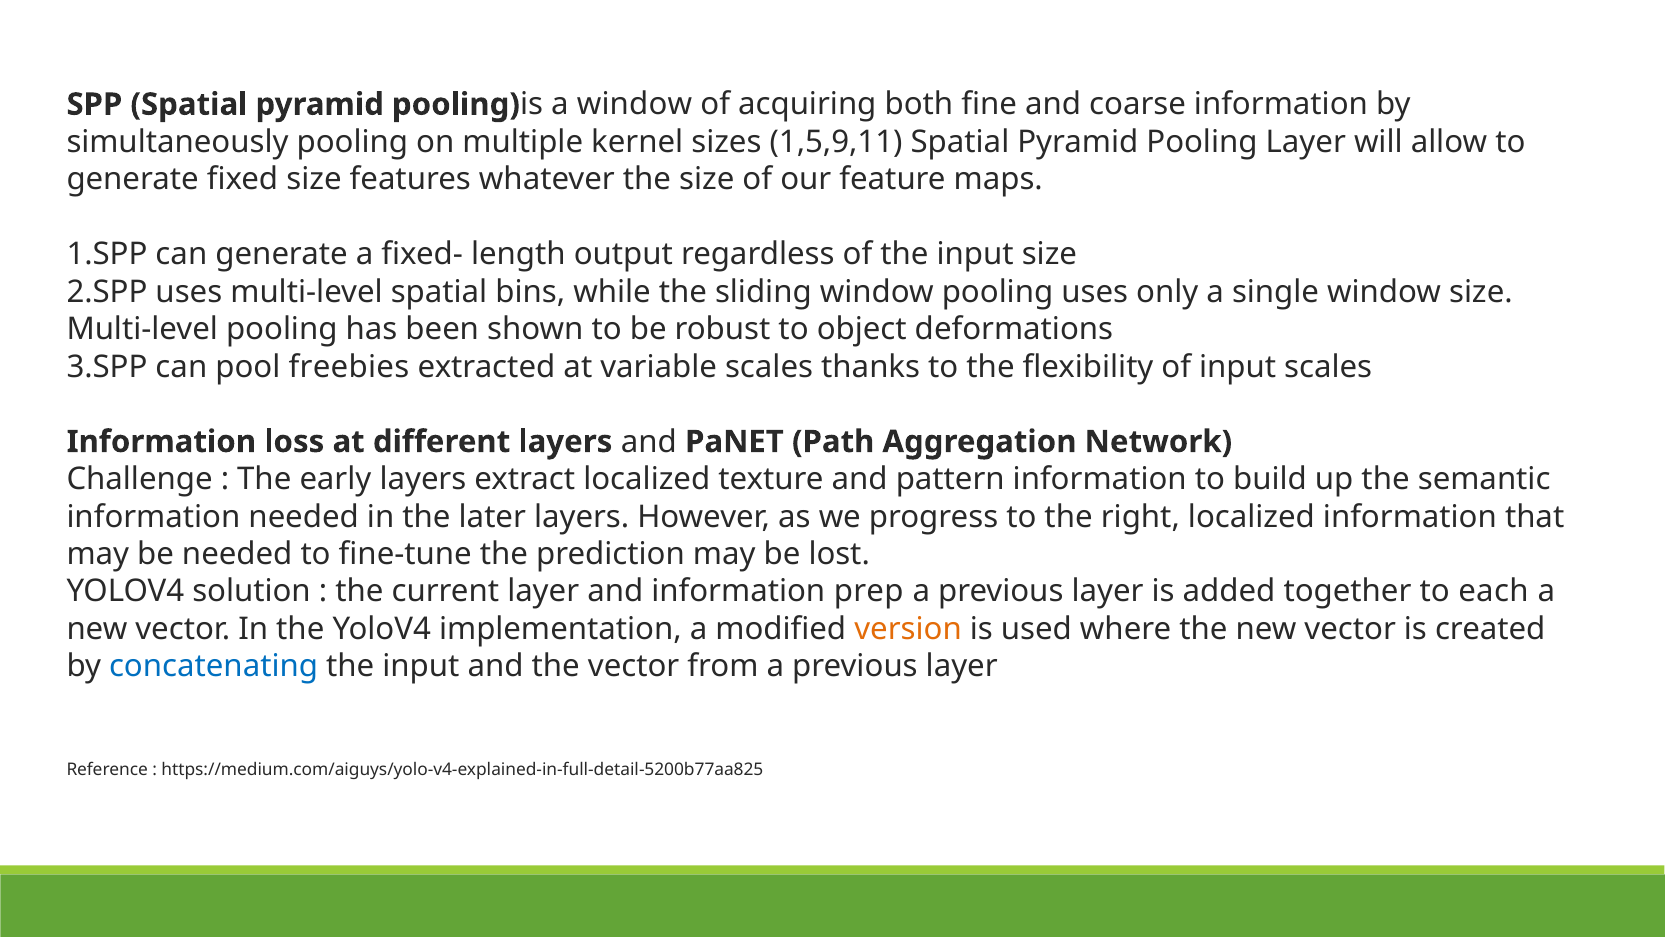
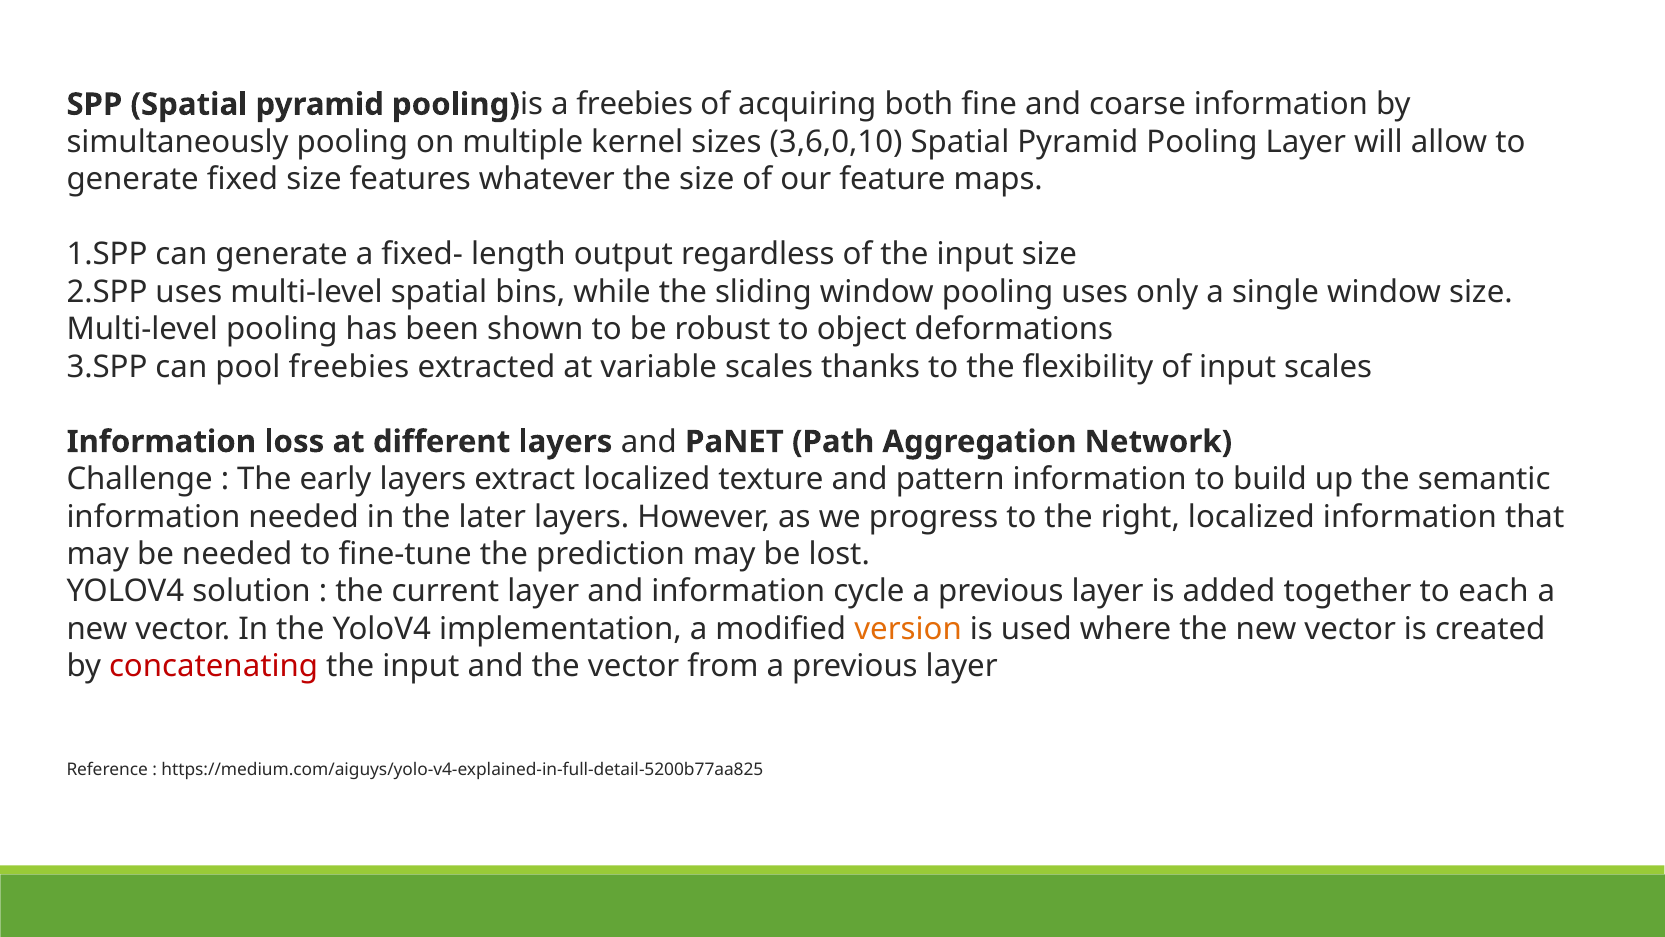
a window: window -> freebies (635, 104)
1,5,9,11: 1,5,9,11 -> 3,6,0,10 (836, 142)
prep: prep -> cycle (869, 591)
concatenating colour: blue -> red (214, 666)
